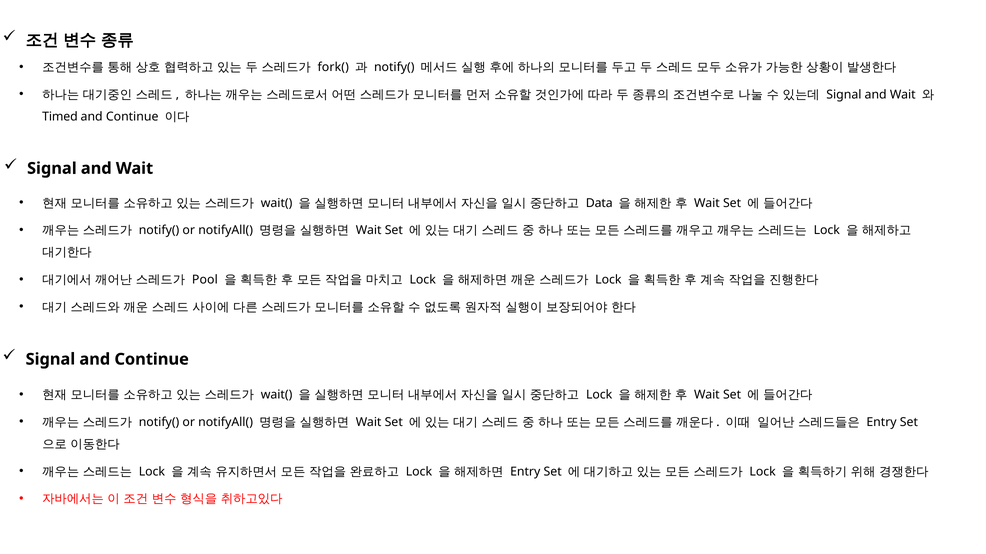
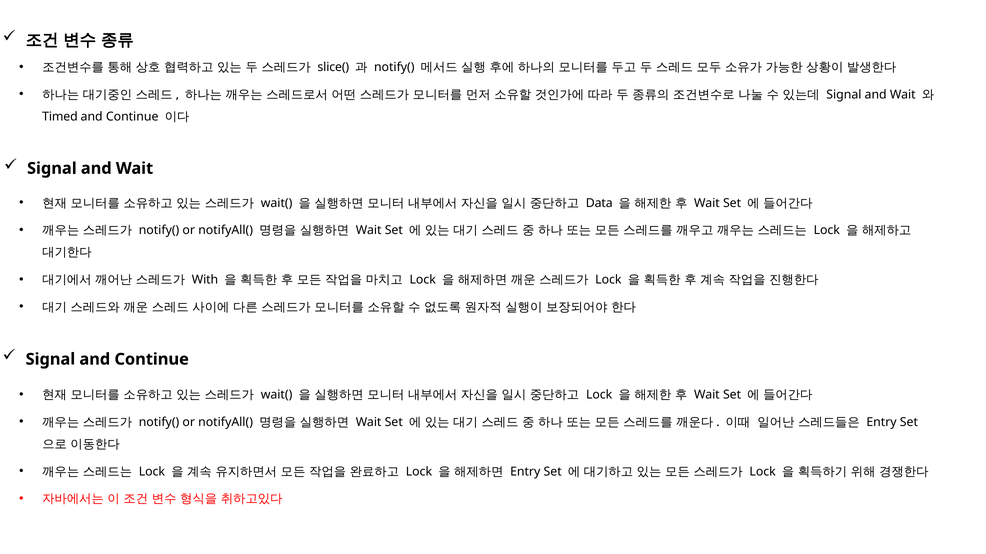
fork(: fork( -> slice( (333, 67)
Pool: Pool -> With (205, 280)
